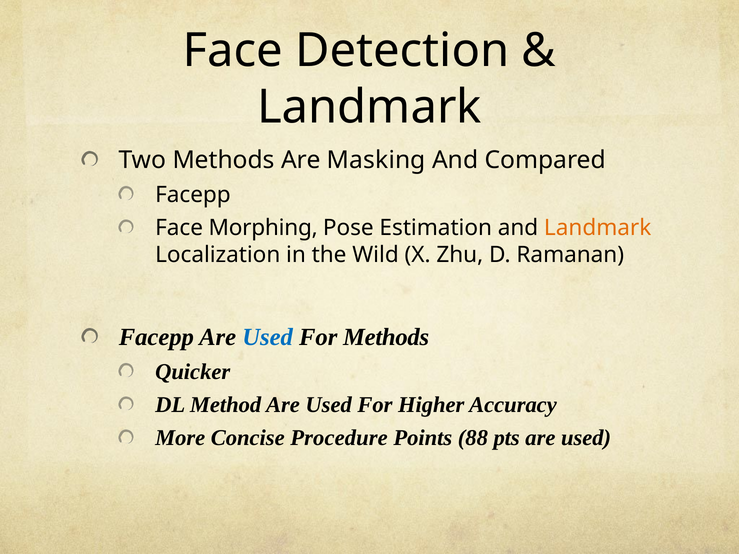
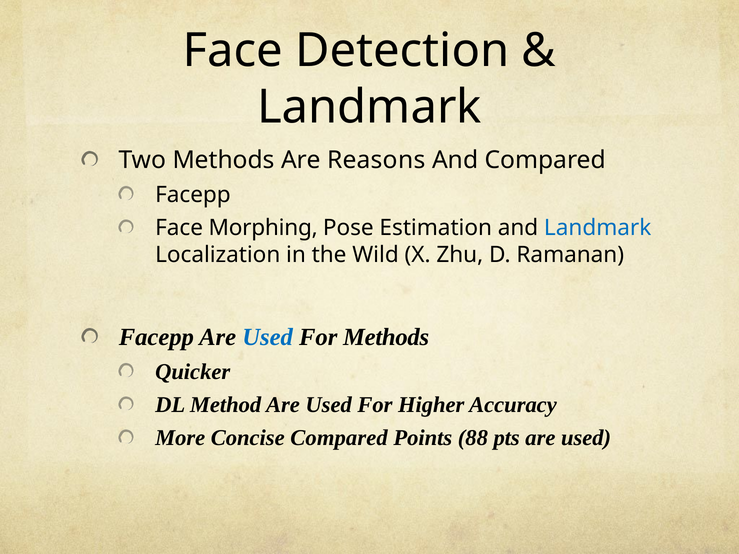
Masking: Masking -> Reasons (376, 160)
Landmark colour: orange -> blue (598, 228)
Concise Procedure: Procedure -> Compared (339, 438)
